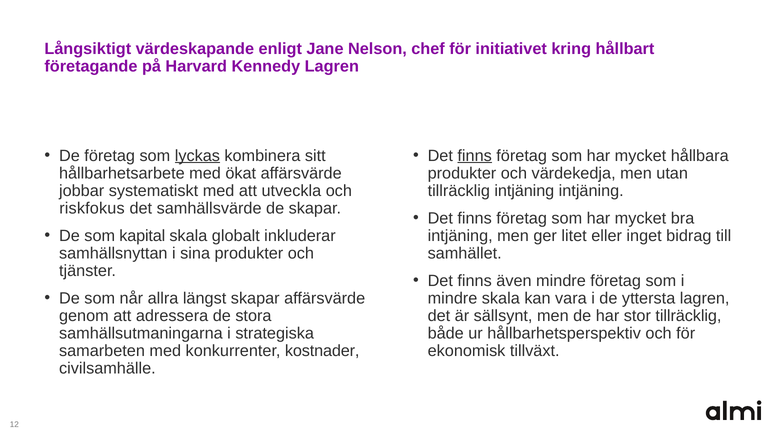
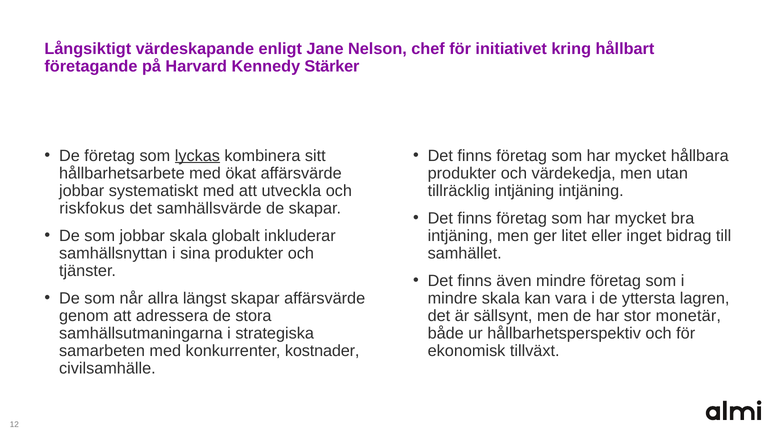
Kennedy Lagren: Lagren -> Stärker (332, 66)
finns underline: present -> none (475, 156)
som kapital: kapital -> jobbar (142, 236)
stor tillräcklig: tillräcklig -> monetär (688, 316)
